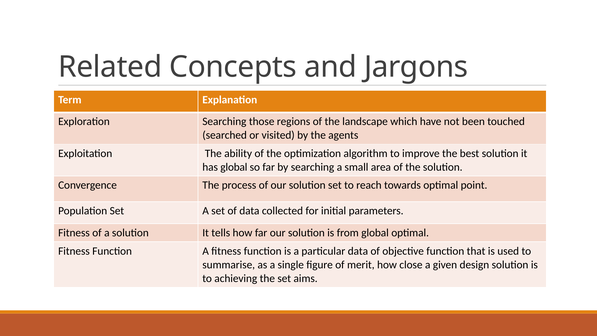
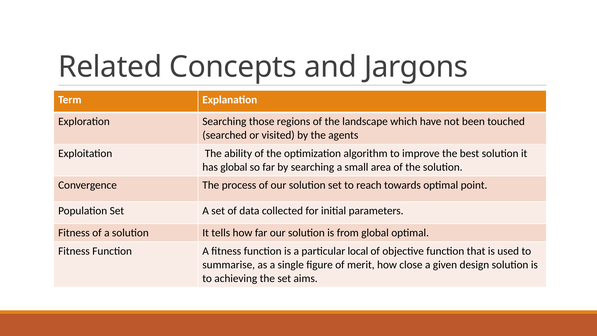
particular data: data -> local (358, 251)
